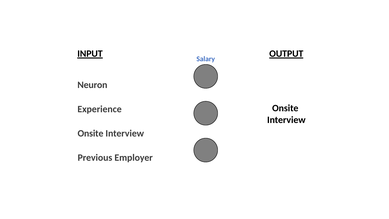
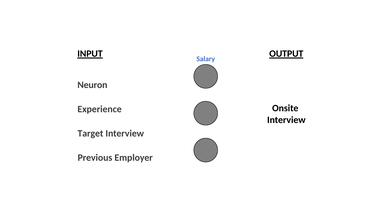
Onsite: Onsite -> Target (90, 133)
